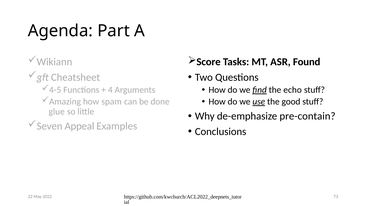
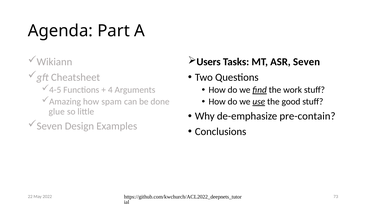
Score: Score -> Users (209, 62)
ASR Found: Found -> Seven (307, 62)
echo: echo -> work (293, 90)
Appeal: Appeal -> Design (79, 126)
